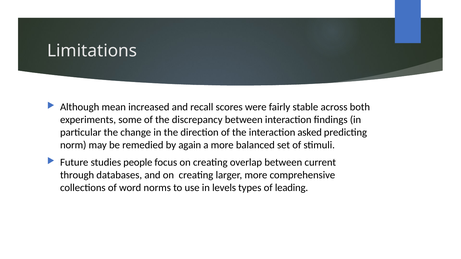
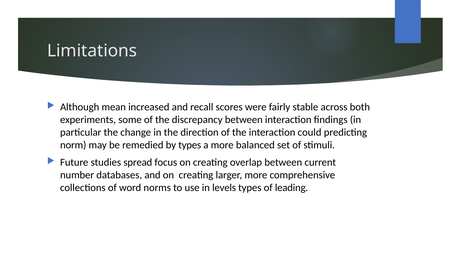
asked: asked -> could (310, 133)
by again: again -> types (190, 145)
people: people -> spread (138, 163)
through: through -> number (77, 175)
